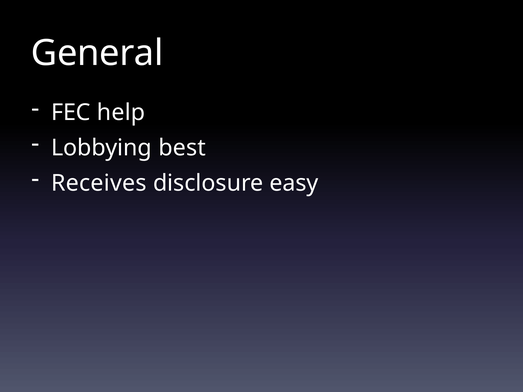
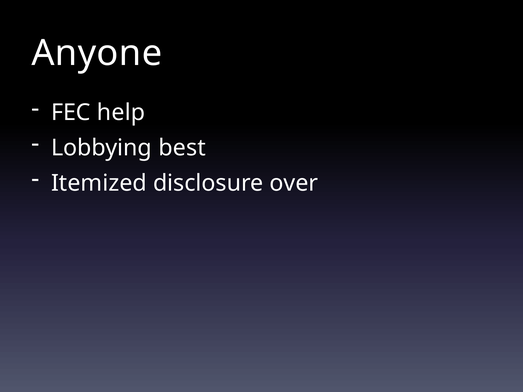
General: General -> Anyone (97, 53)
Receives: Receives -> Itemized (99, 183)
easy: easy -> over (294, 183)
